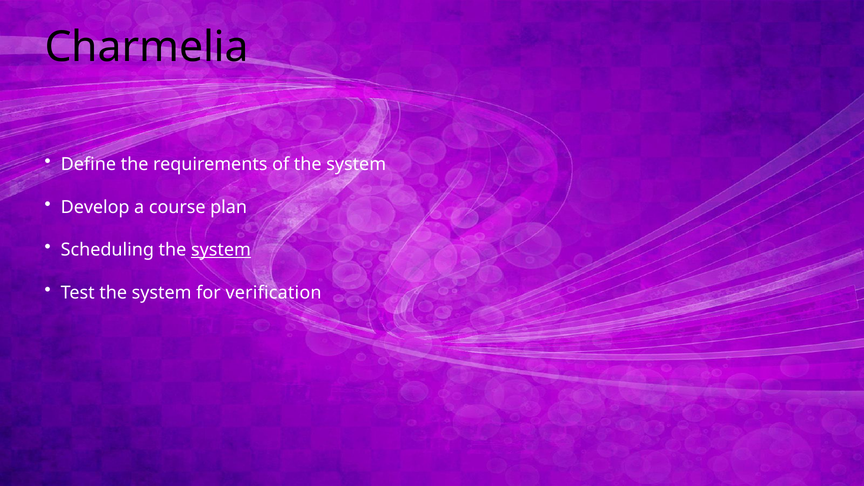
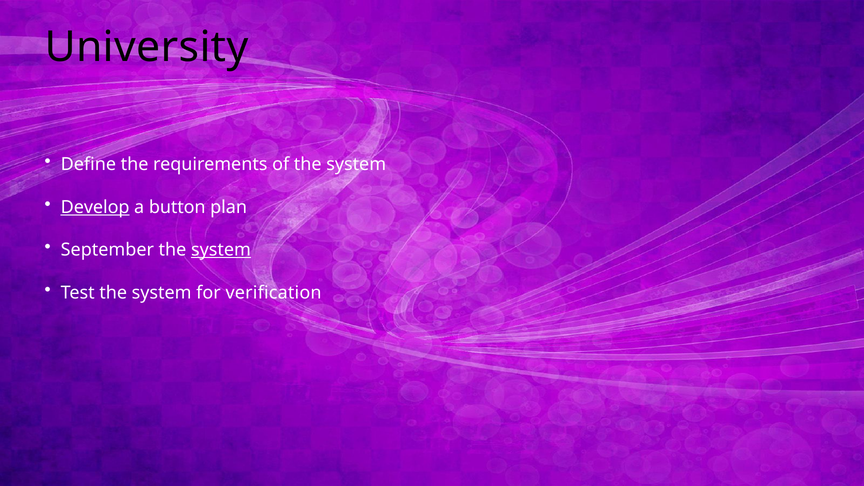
Charmelia: Charmelia -> University (146, 47)
Develop underline: none -> present (95, 207)
course: course -> button (177, 207)
Scheduling: Scheduling -> September (107, 250)
